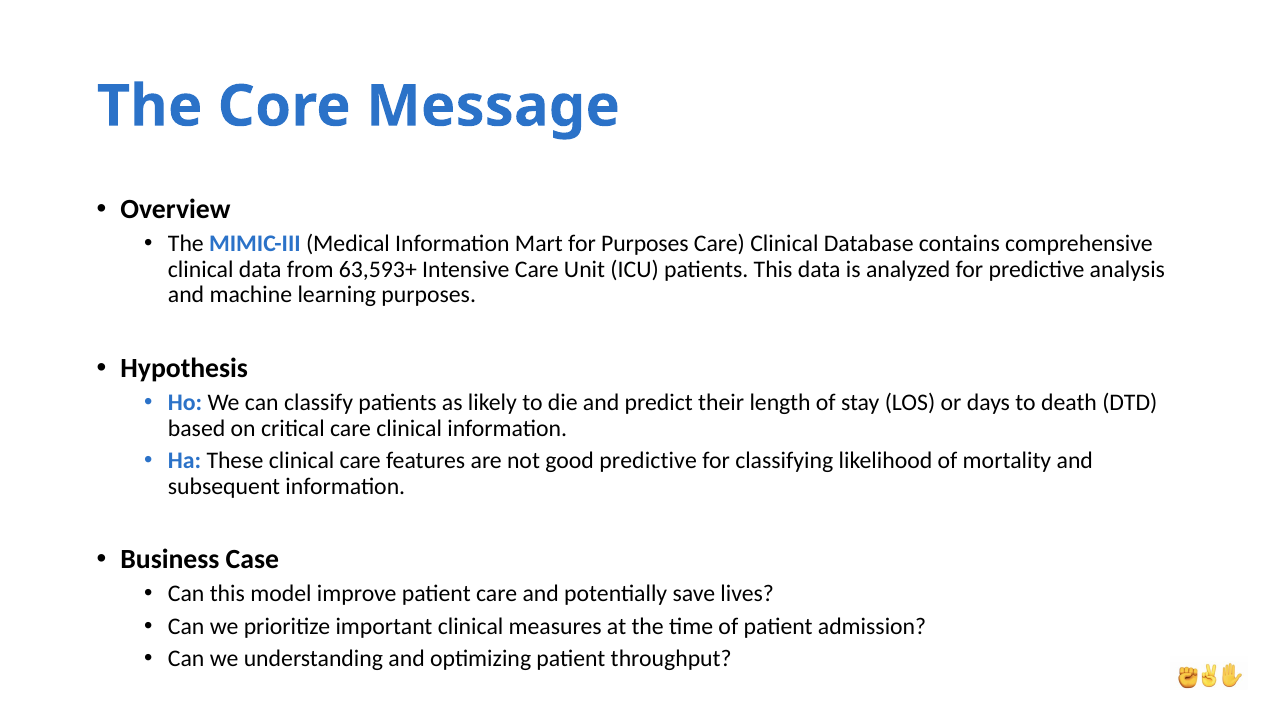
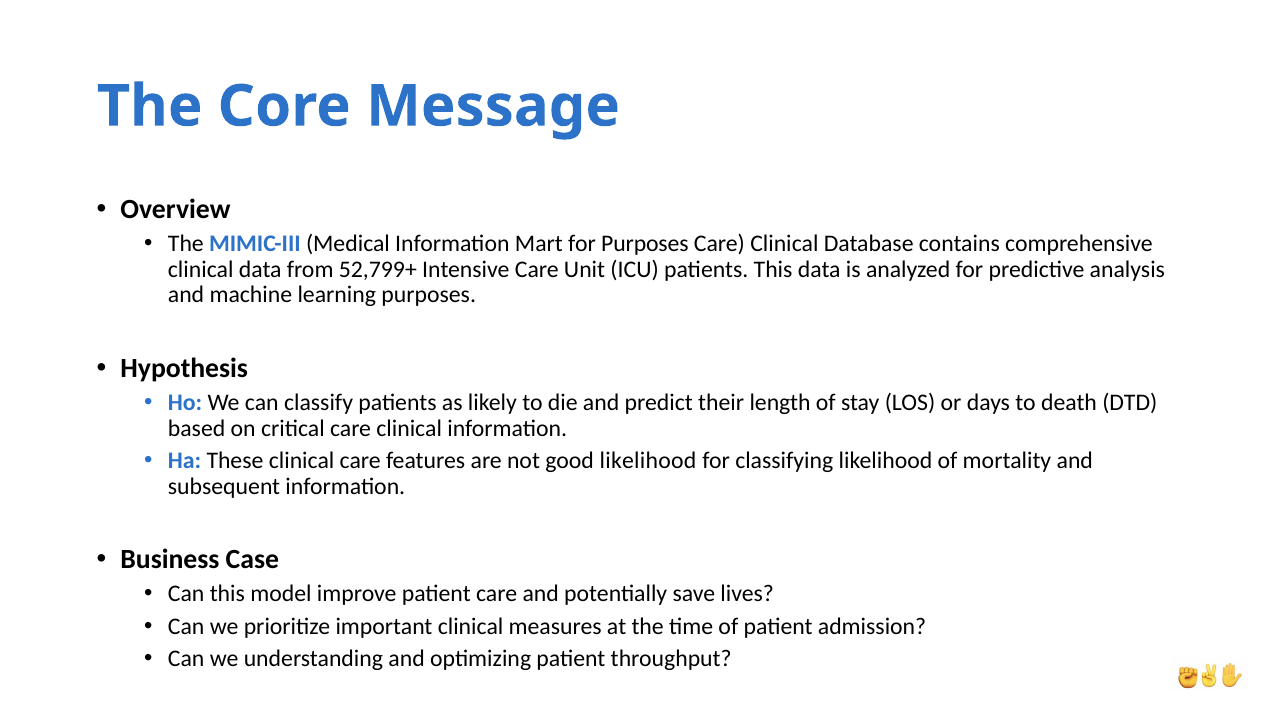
63,593+: 63,593+ -> 52,799+ (378, 270)
good predictive: predictive -> likelihood (648, 461)
